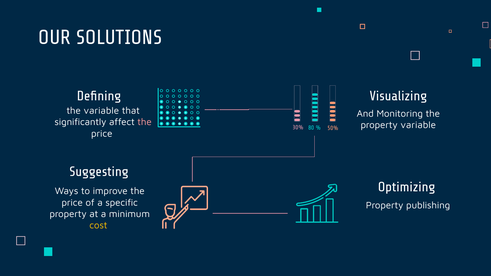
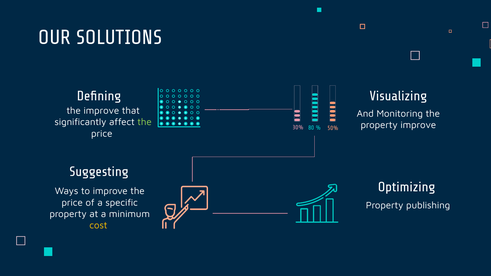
the variable: variable -> improve (101, 111)
the colour: pink -> light green (145, 122)
property variable: variable -> improve (418, 125)
